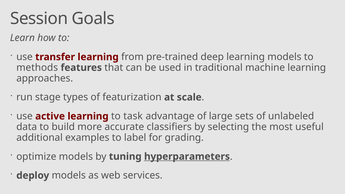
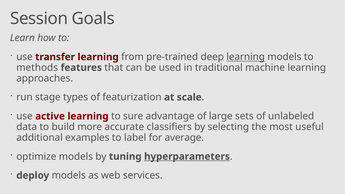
learning underline: none -> present (246, 57)
task: task -> sure (133, 116)
grading: grading -> average (184, 138)
